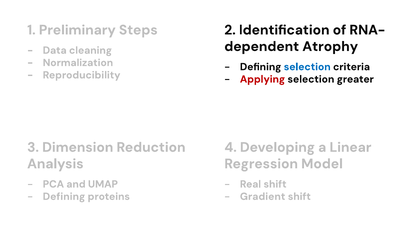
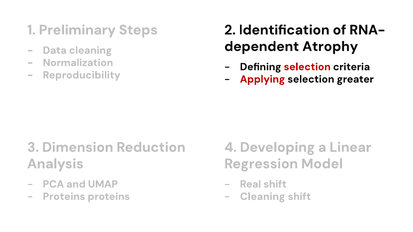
selection colour: blue -> red (307, 67)
Defining: Defining -> Proteins (64, 197)
Gradient: Gradient -> Cleaning (263, 197)
